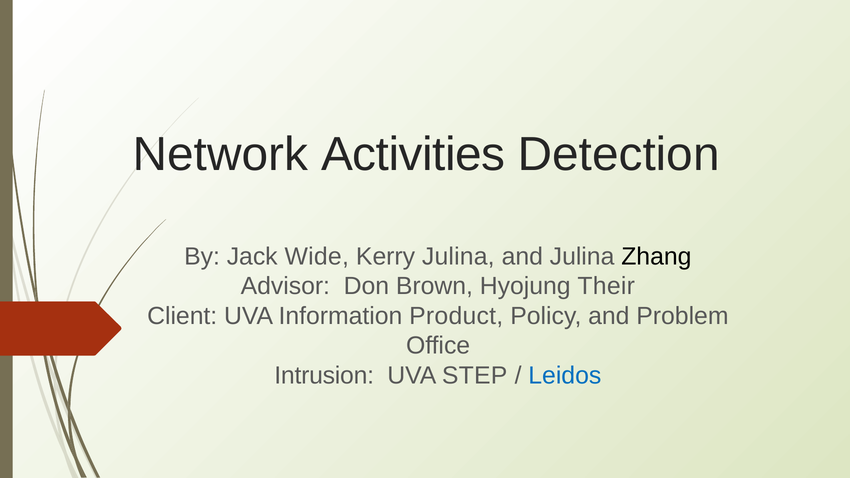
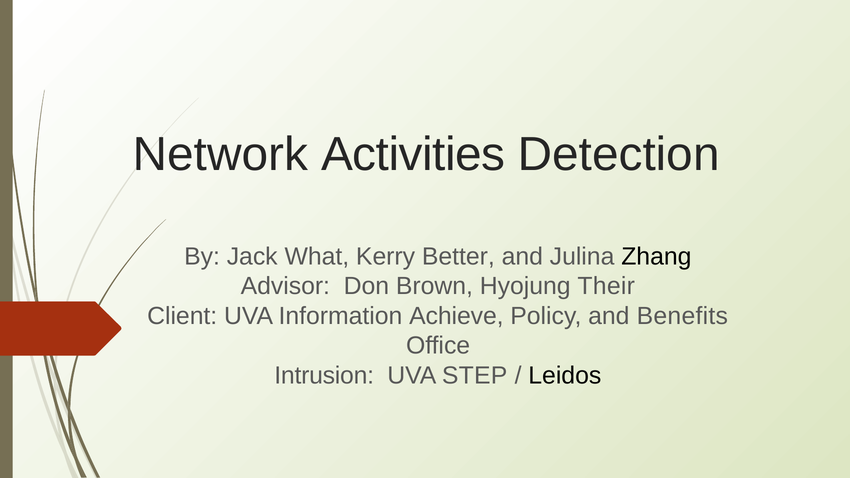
Wide: Wide -> What (317, 256)
Kerry Julina: Julina -> Better (458, 256)
Product: Product -> Achieve (456, 316)
Problem: Problem -> Benefits (682, 316)
Leidos colour: blue -> black (565, 375)
